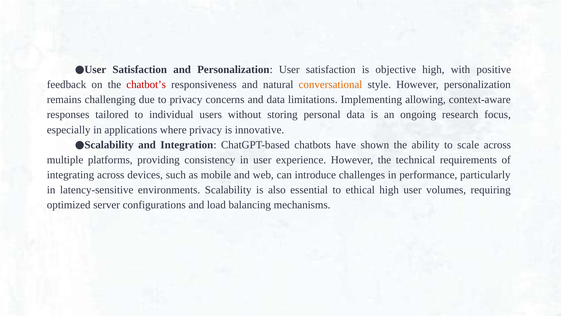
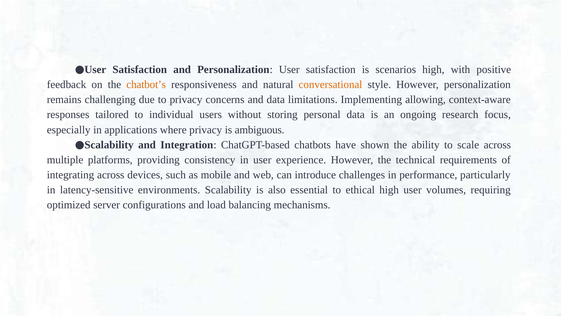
objective: objective -> scenarios (396, 69)
chatbot’s colour: red -> orange (146, 84)
innovative: innovative -> ambiguous (260, 130)
